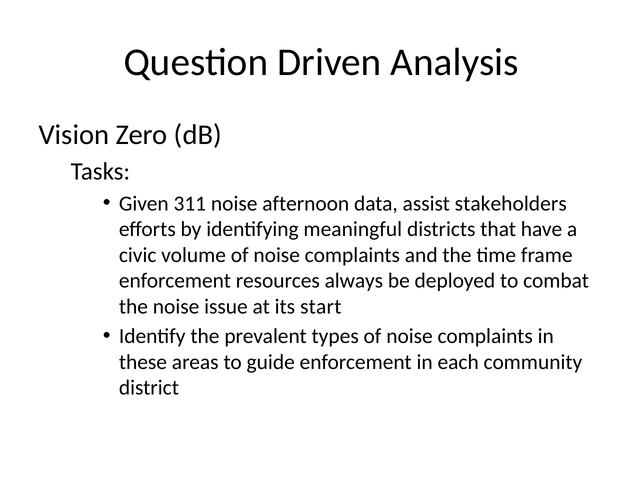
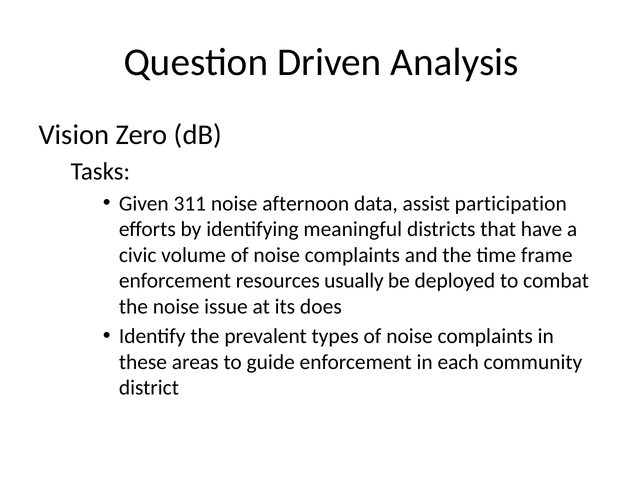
stakeholders: stakeholders -> participation (511, 204)
always: always -> usually (354, 281)
start: start -> does (321, 307)
